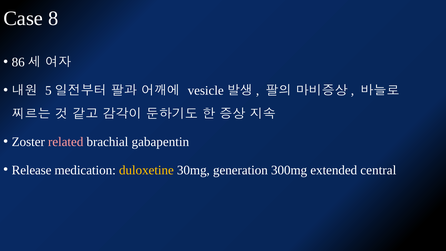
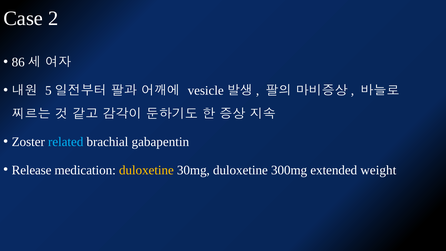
8: 8 -> 2 (53, 18)
related colour: pink -> light blue (66, 142)
30mg generation: generation -> duloxetine (240, 170)
central: central -> weight (378, 170)
